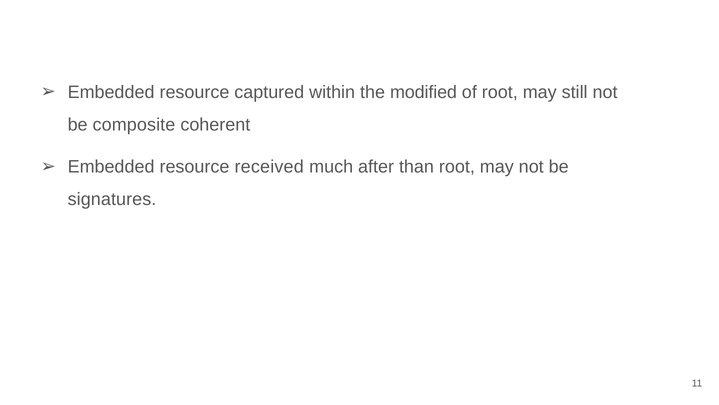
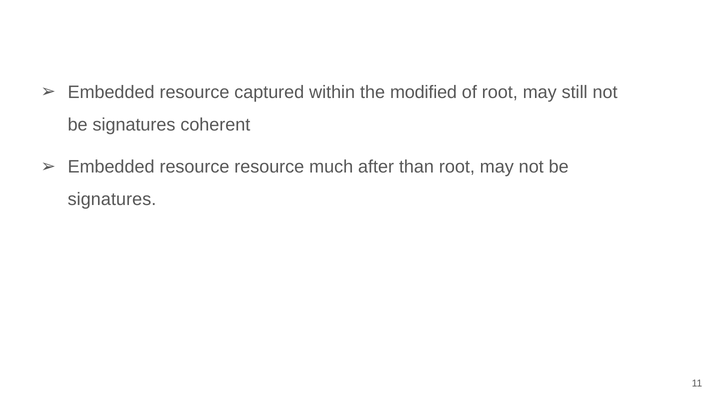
composite: composite -> signatures (134, 124)
resource received: received -> resource (269, 167)
